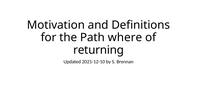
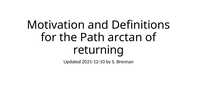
where: where -> arctan (125, 37)
